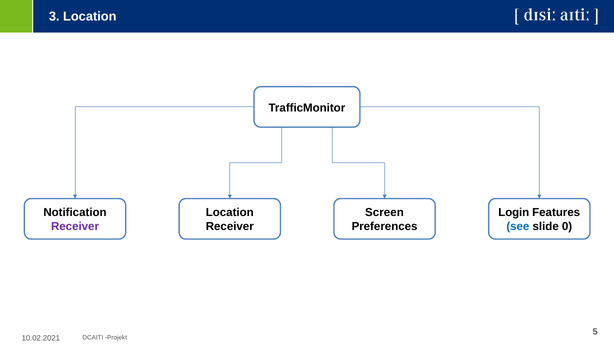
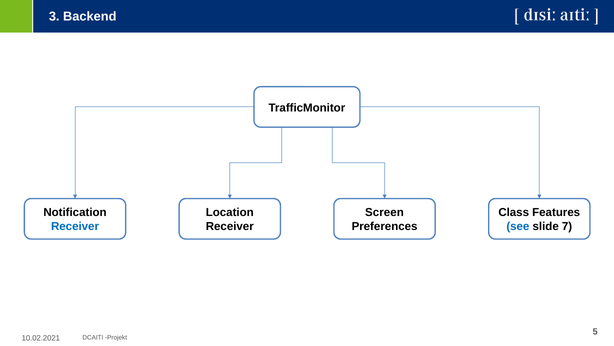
3 Location: Location -> Backend (90, 16)
Login: Login -> Class (514, 212)
Receiver colour: purple -> blue (75, 226)
0: 0 -> 7 (567, 226)
